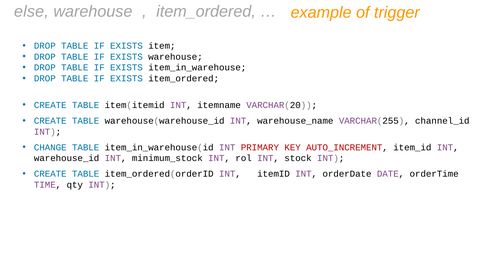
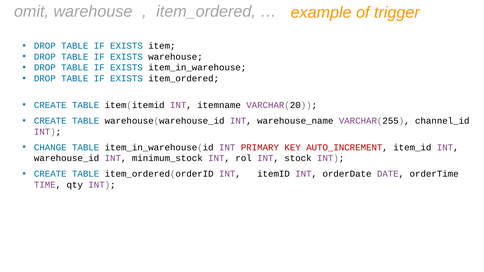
else: else -> omit (31, 12)
